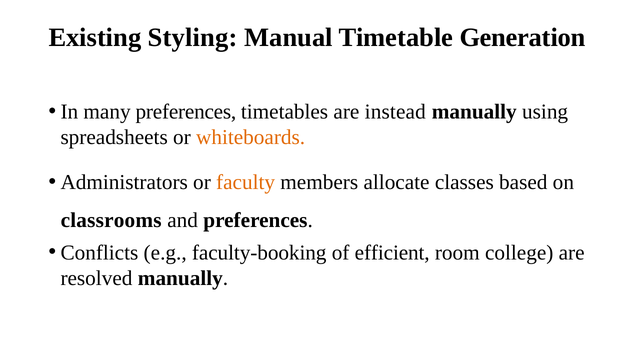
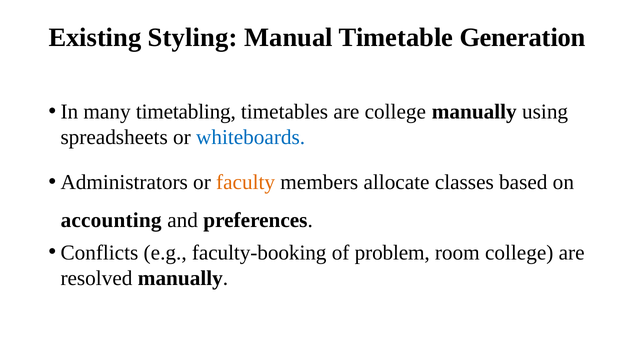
many preferences: preferences -> timetabling (186, 112)
are instead: instead -> college (395, 112)
whiteboards colour: orange -> blue (251, 138)
classrooms: classrooms -> accounting (111, 221)
efficient: efficient -> problem (392, 253)
